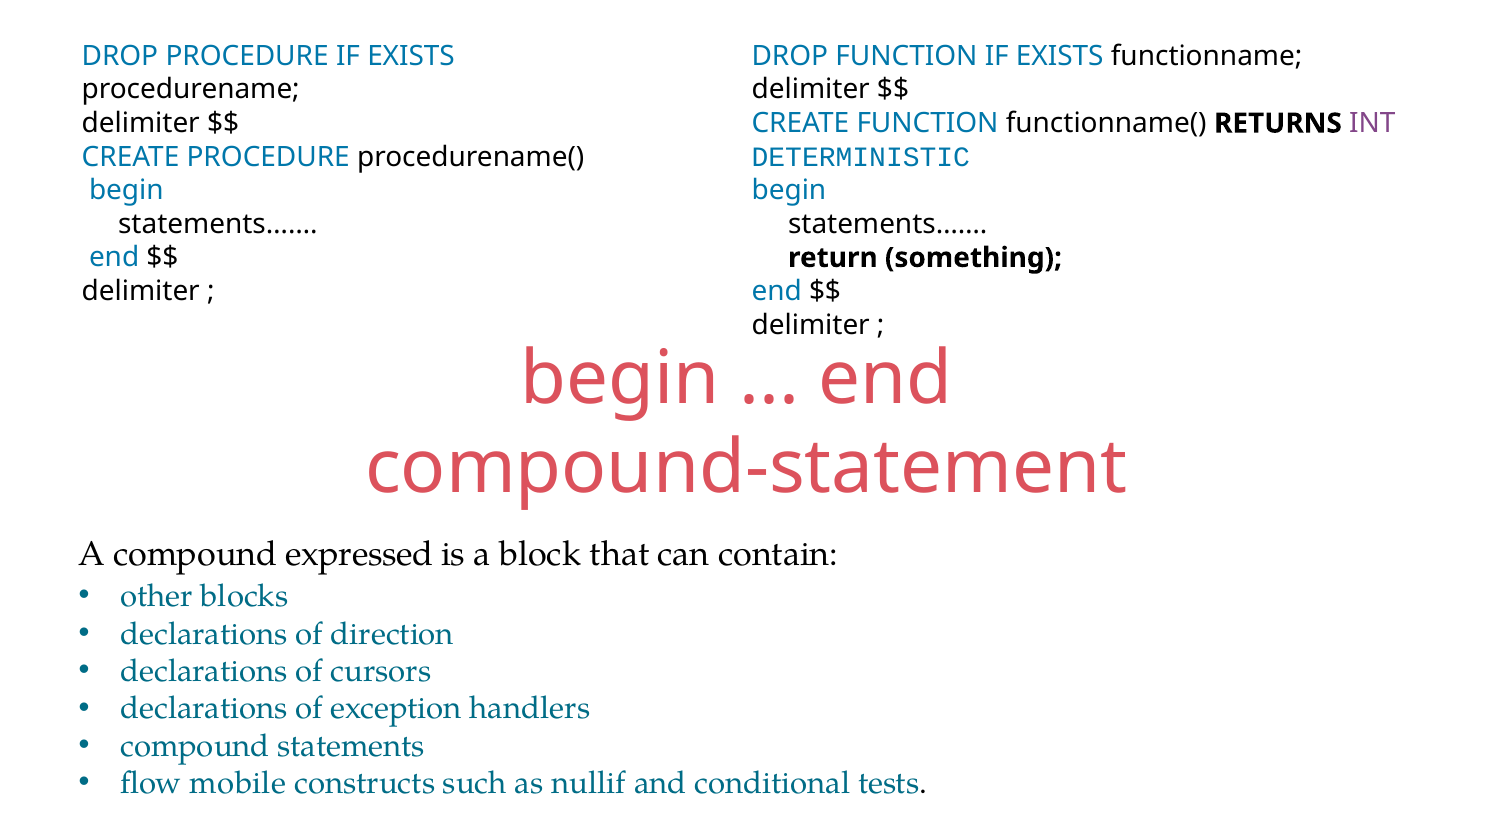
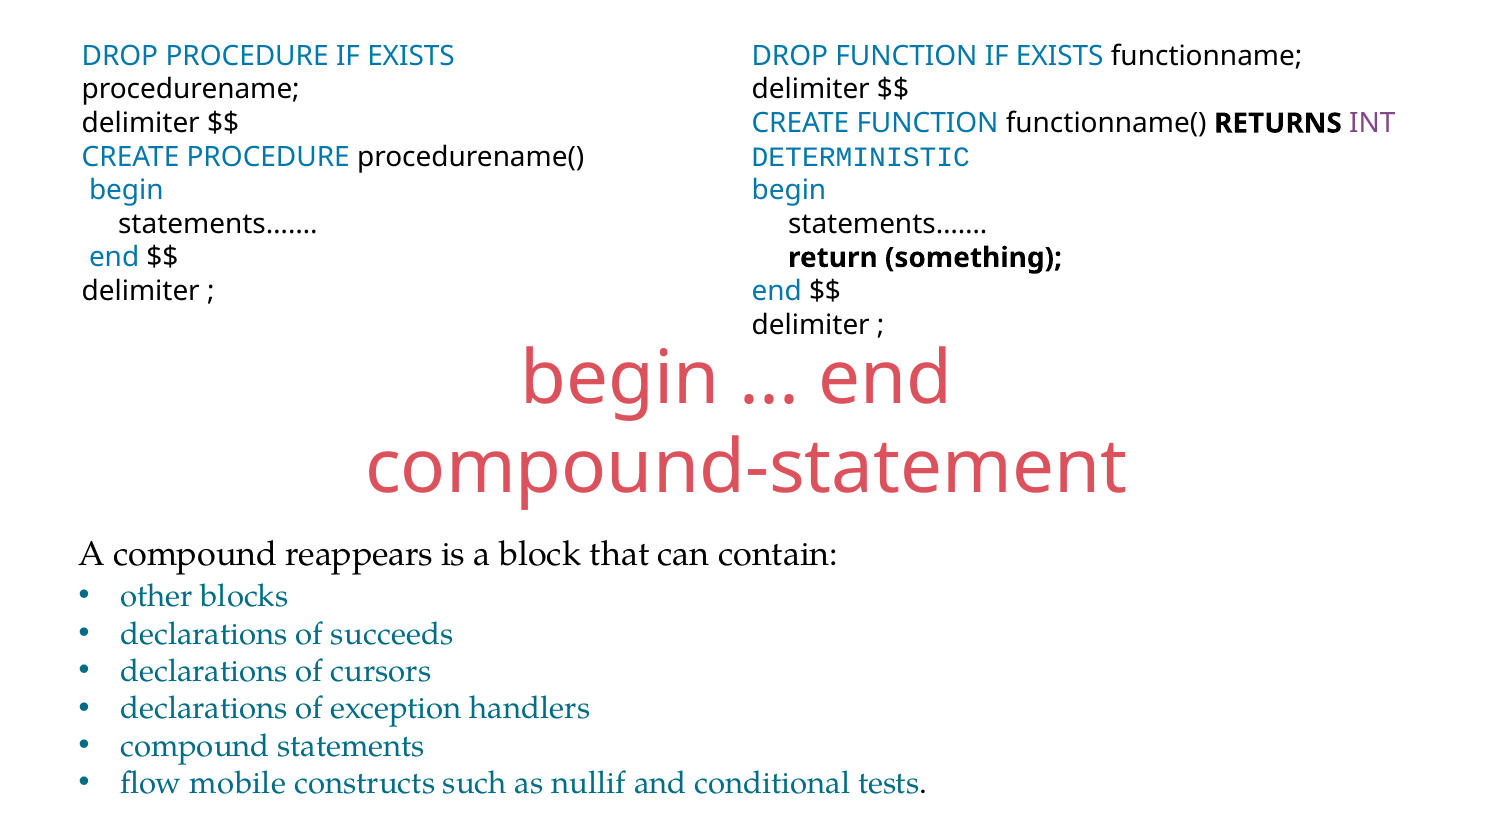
expressed: expressed -> reappears (359, 554)
direction: direction -> succeeds (392, 634)
